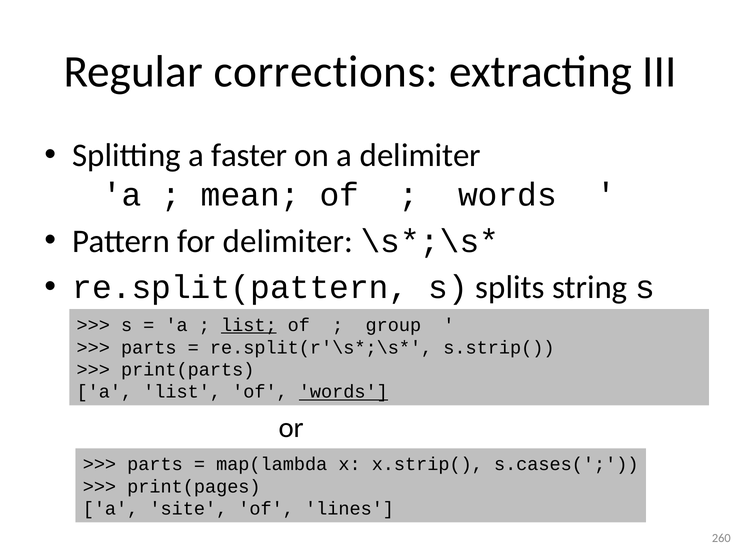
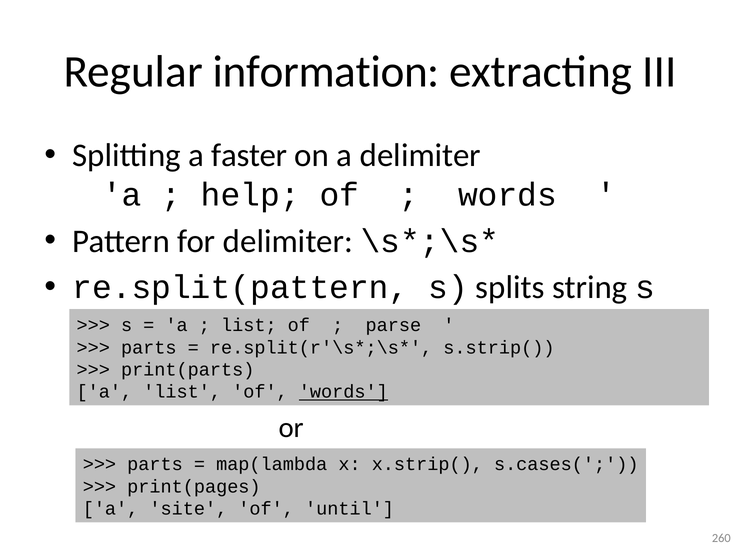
corrections: corrections -> information (326, 72)
mean: mean -> help (250, 195)
list underline: present -> none (249, 325)
group: group -> parse (393, 325)
lines: lines -> until (350, 509)
